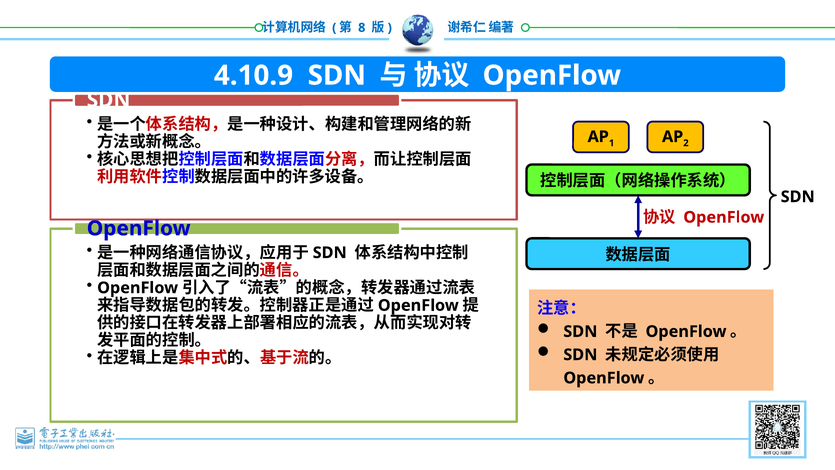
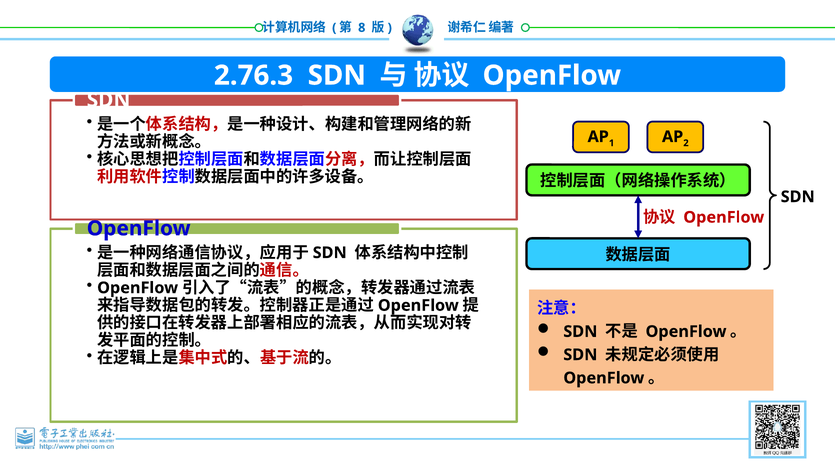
4.10.9: 4.10.9 -> 2.76.3 (253, 75)
